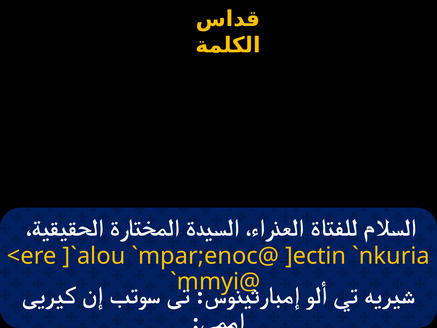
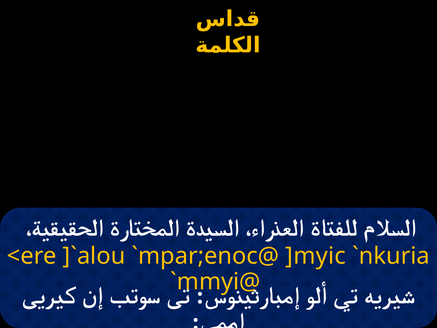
]ectin: ]ectin -> ]myic (316, 256)
